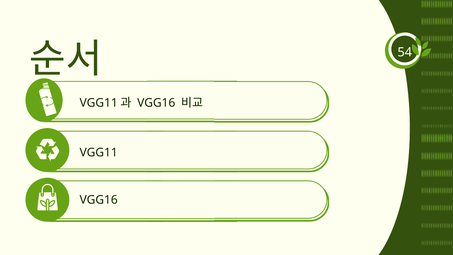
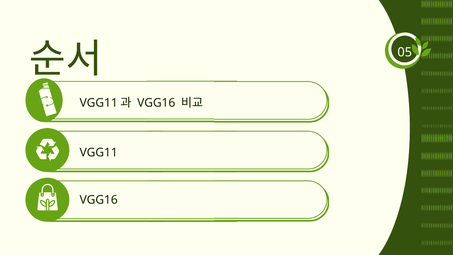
54: 54 -> 05 (405, 52)
